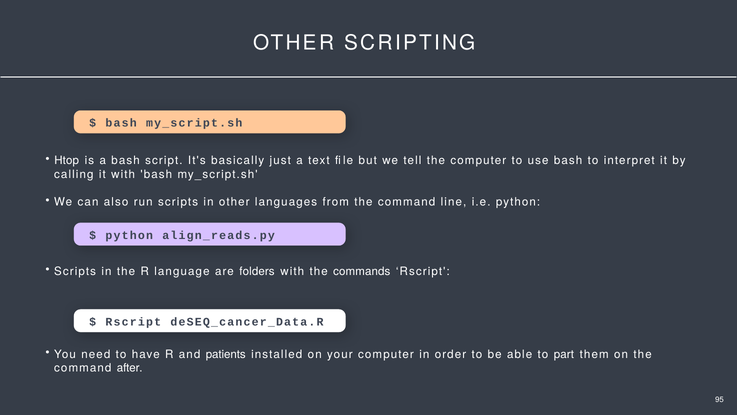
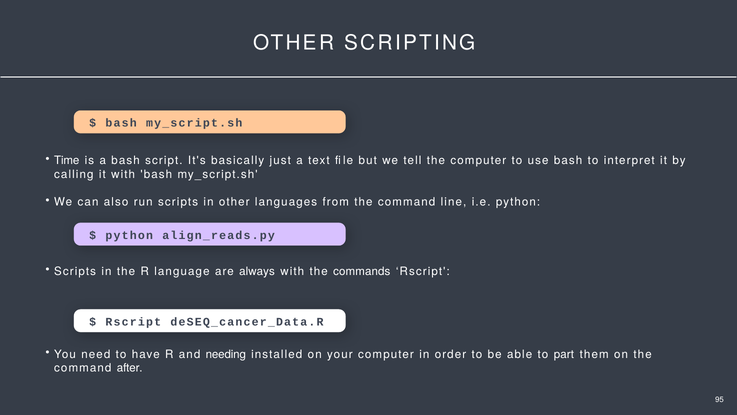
Htop: Htop -> Time (67, 160)
folders: folders -> always (257, 271)
patients: patients -> needing (226, 354)
